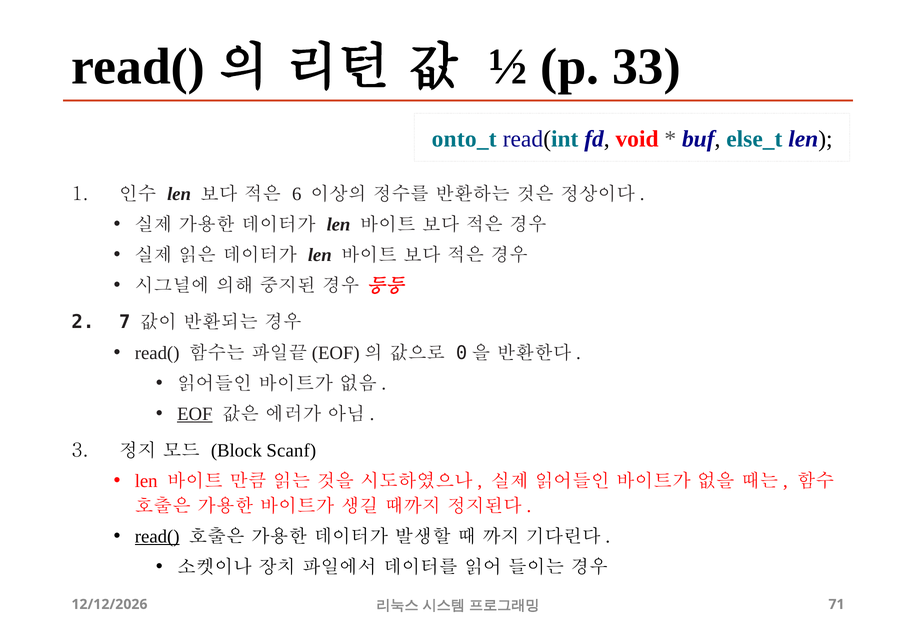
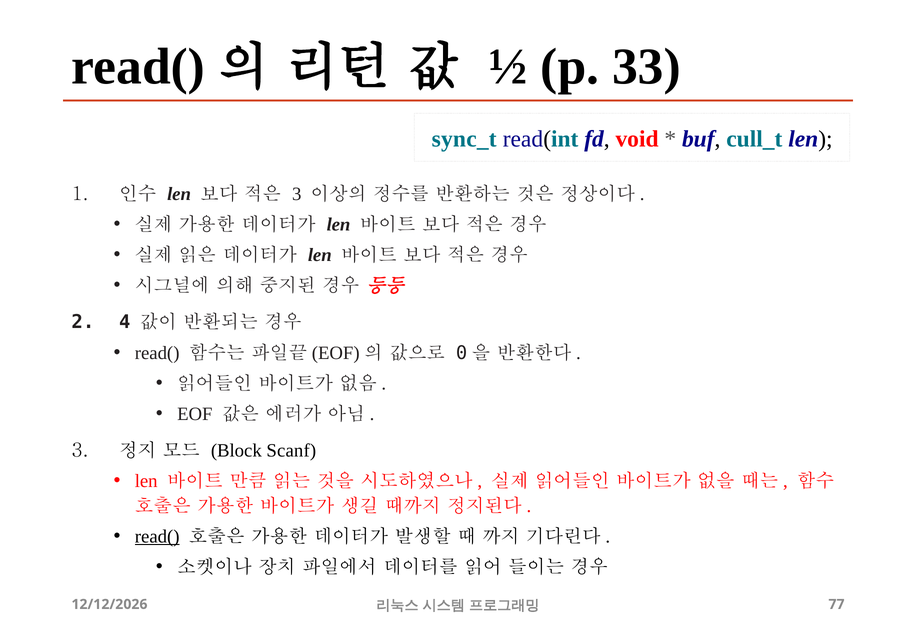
onto_t: onto_t -> sync_t (464, 139)
else_t: else_t -> cull_t (754, 139)
6: 6 -> 3 (297, 194)
7: 7 -> 4 (125, 322)
EOF underline: present -> none (195, 414)
71: 71 -> 77 (837, 604)
